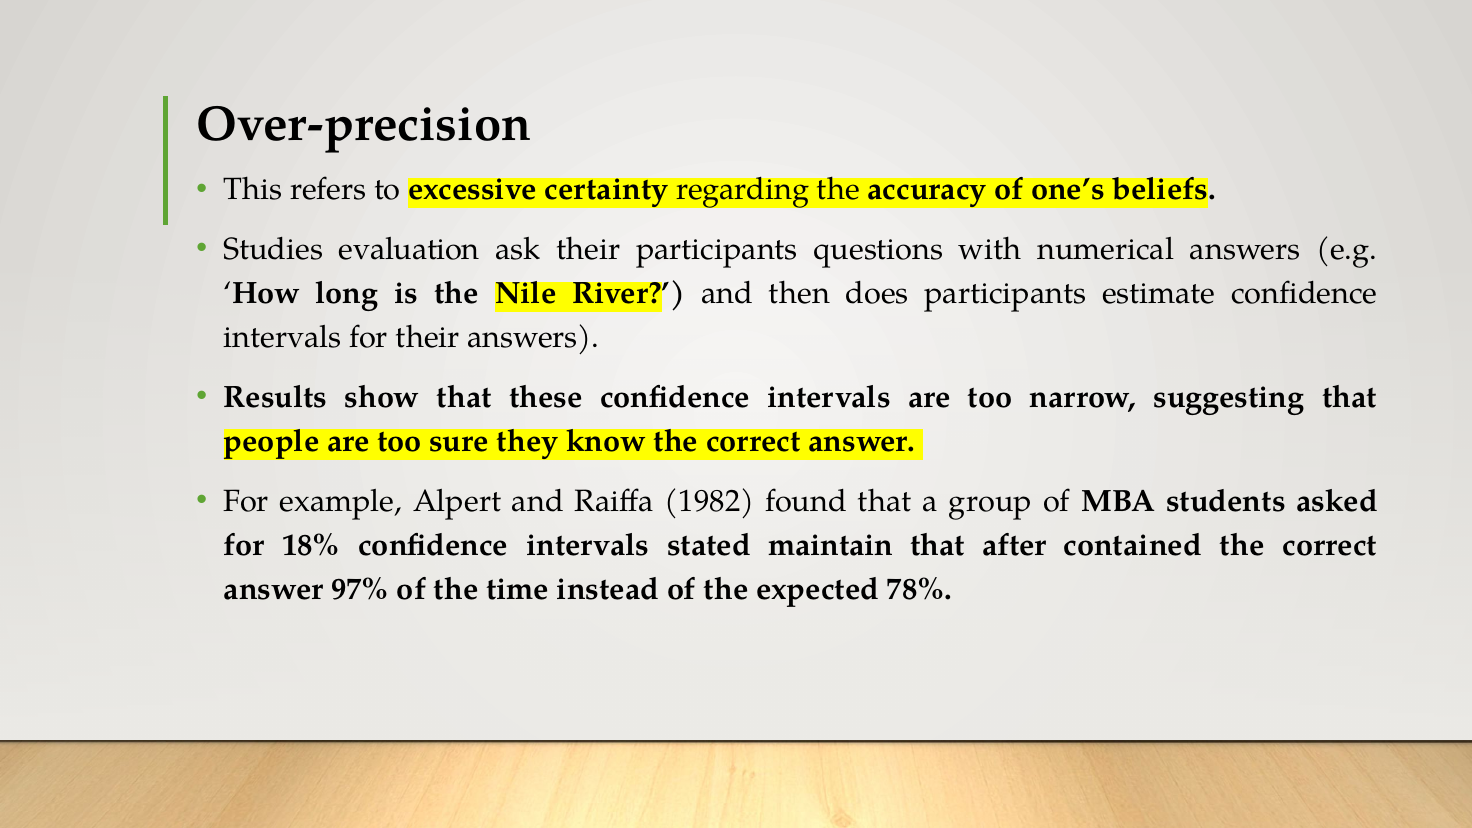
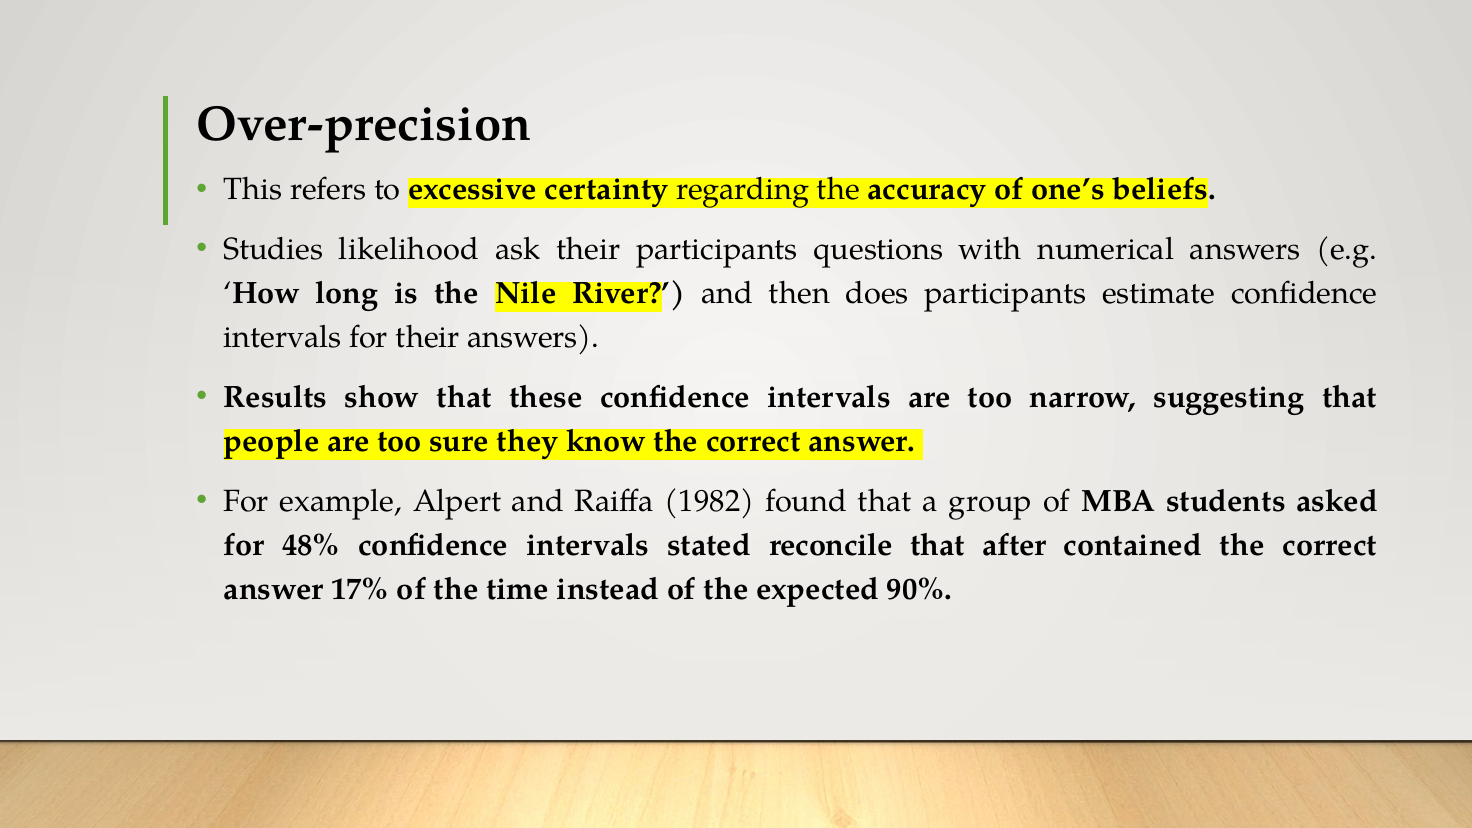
evaluation: evaluation -> likelihood (409, 249)
18%: 18% -> 48% (311, 545)
maintain: maintain -> reconcile (831, 545)
97%: 97% -> 17% (360, 589)
78%: 78% -> 90% (920, 589)
